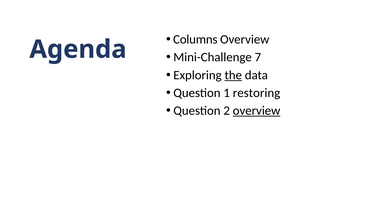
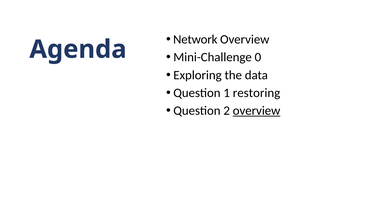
Columns: Columns -> Network (195, 39)
7: 7 -> 0 (258, 57)
the underline: present -> none (233, 75)
